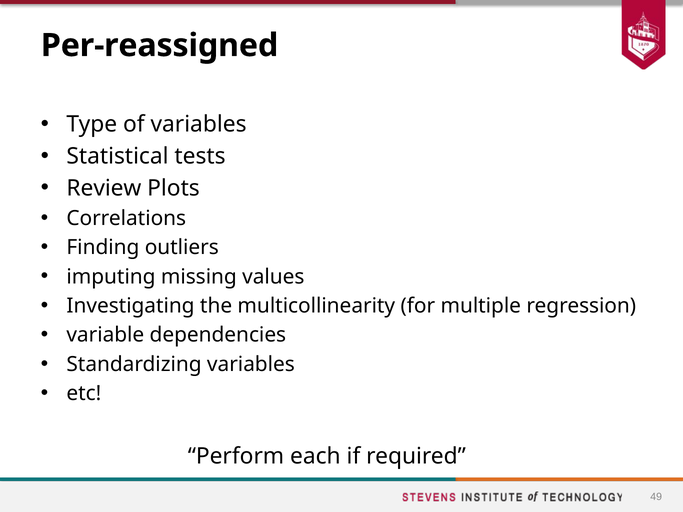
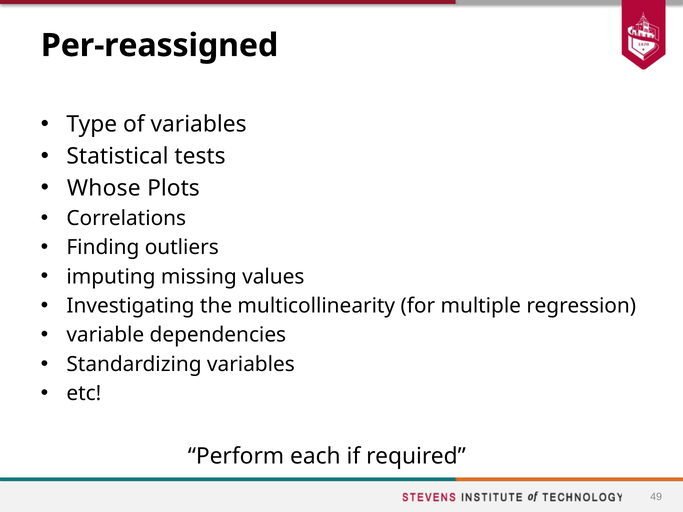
Review: Review -> Whose (104, 188)
